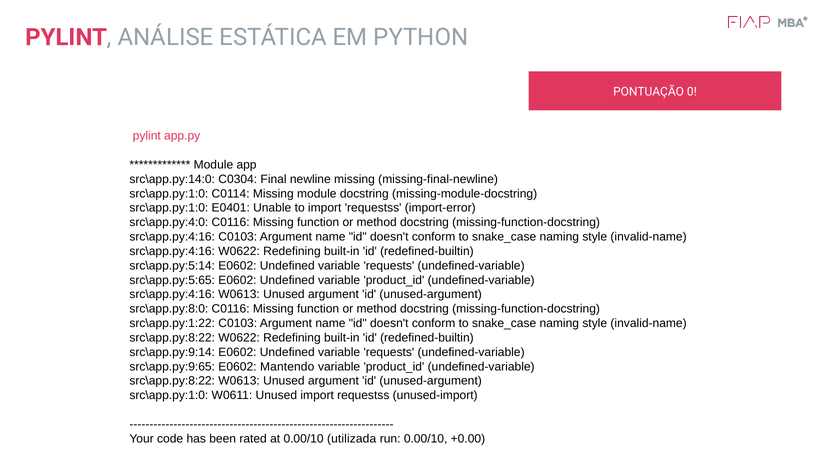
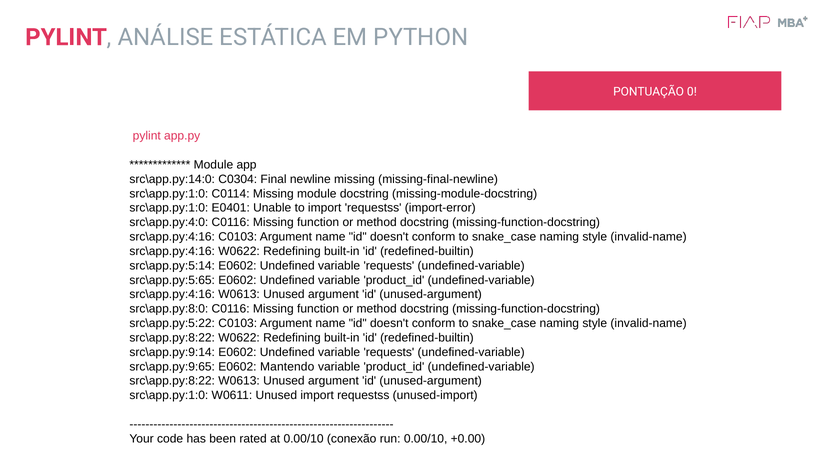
src\app.py:1:22: src\app.py:1:22 -> src\app.py:5:22 (172, 324)
utilizada: utilizada -> conexão (352, 439)
